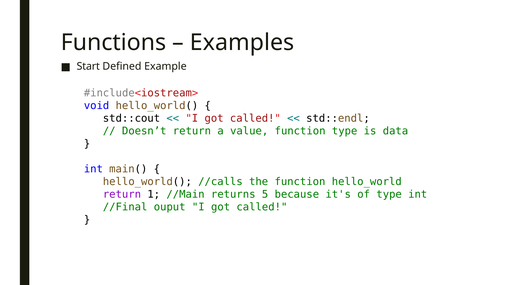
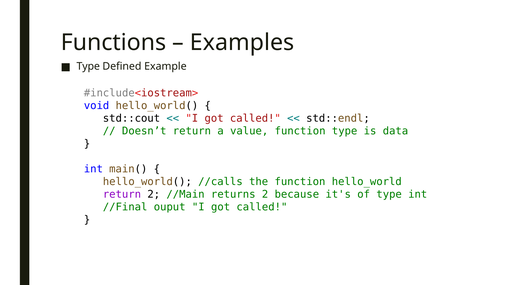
Start: Start -> Type (88, 66)
return 1: 1 -> 2 (154, 194)
returns 5: 5 -> 2 (265, 194)
